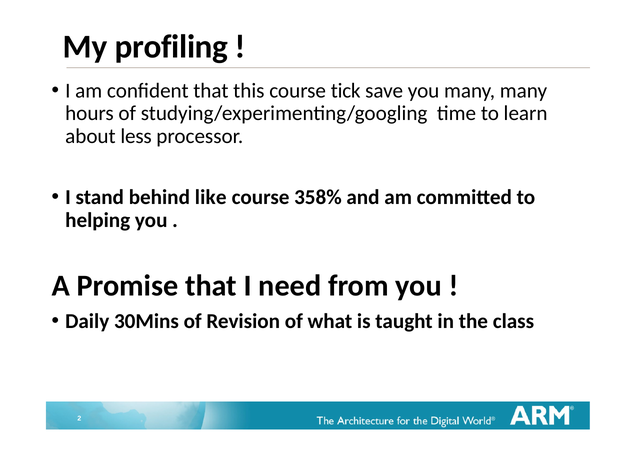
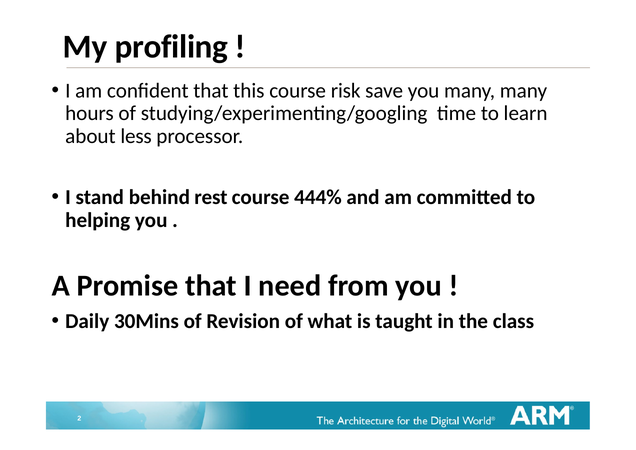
tick: tick -> risk (346, 90)
like: like -> rest (211, 197)
358%: 358% -> 444% (318, 197)
